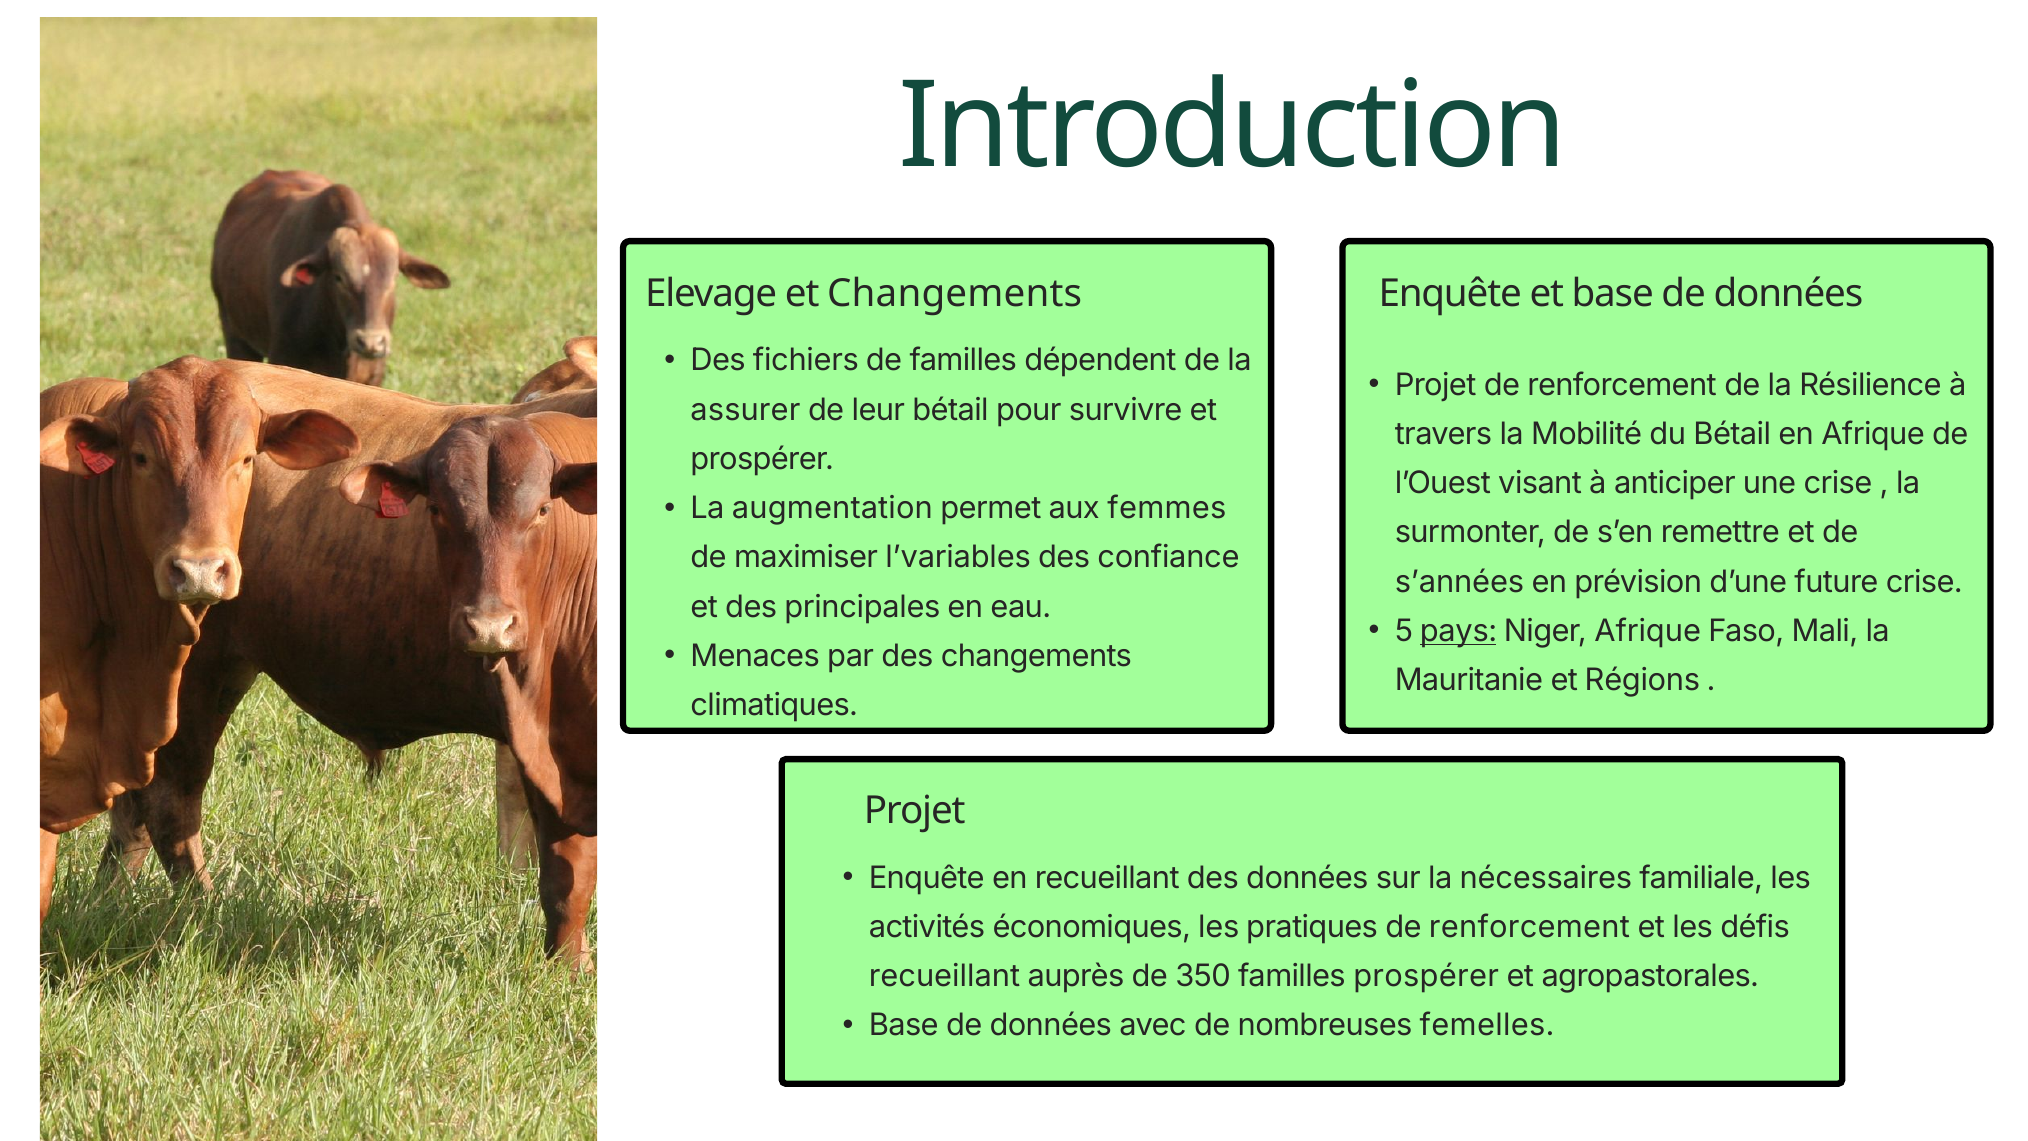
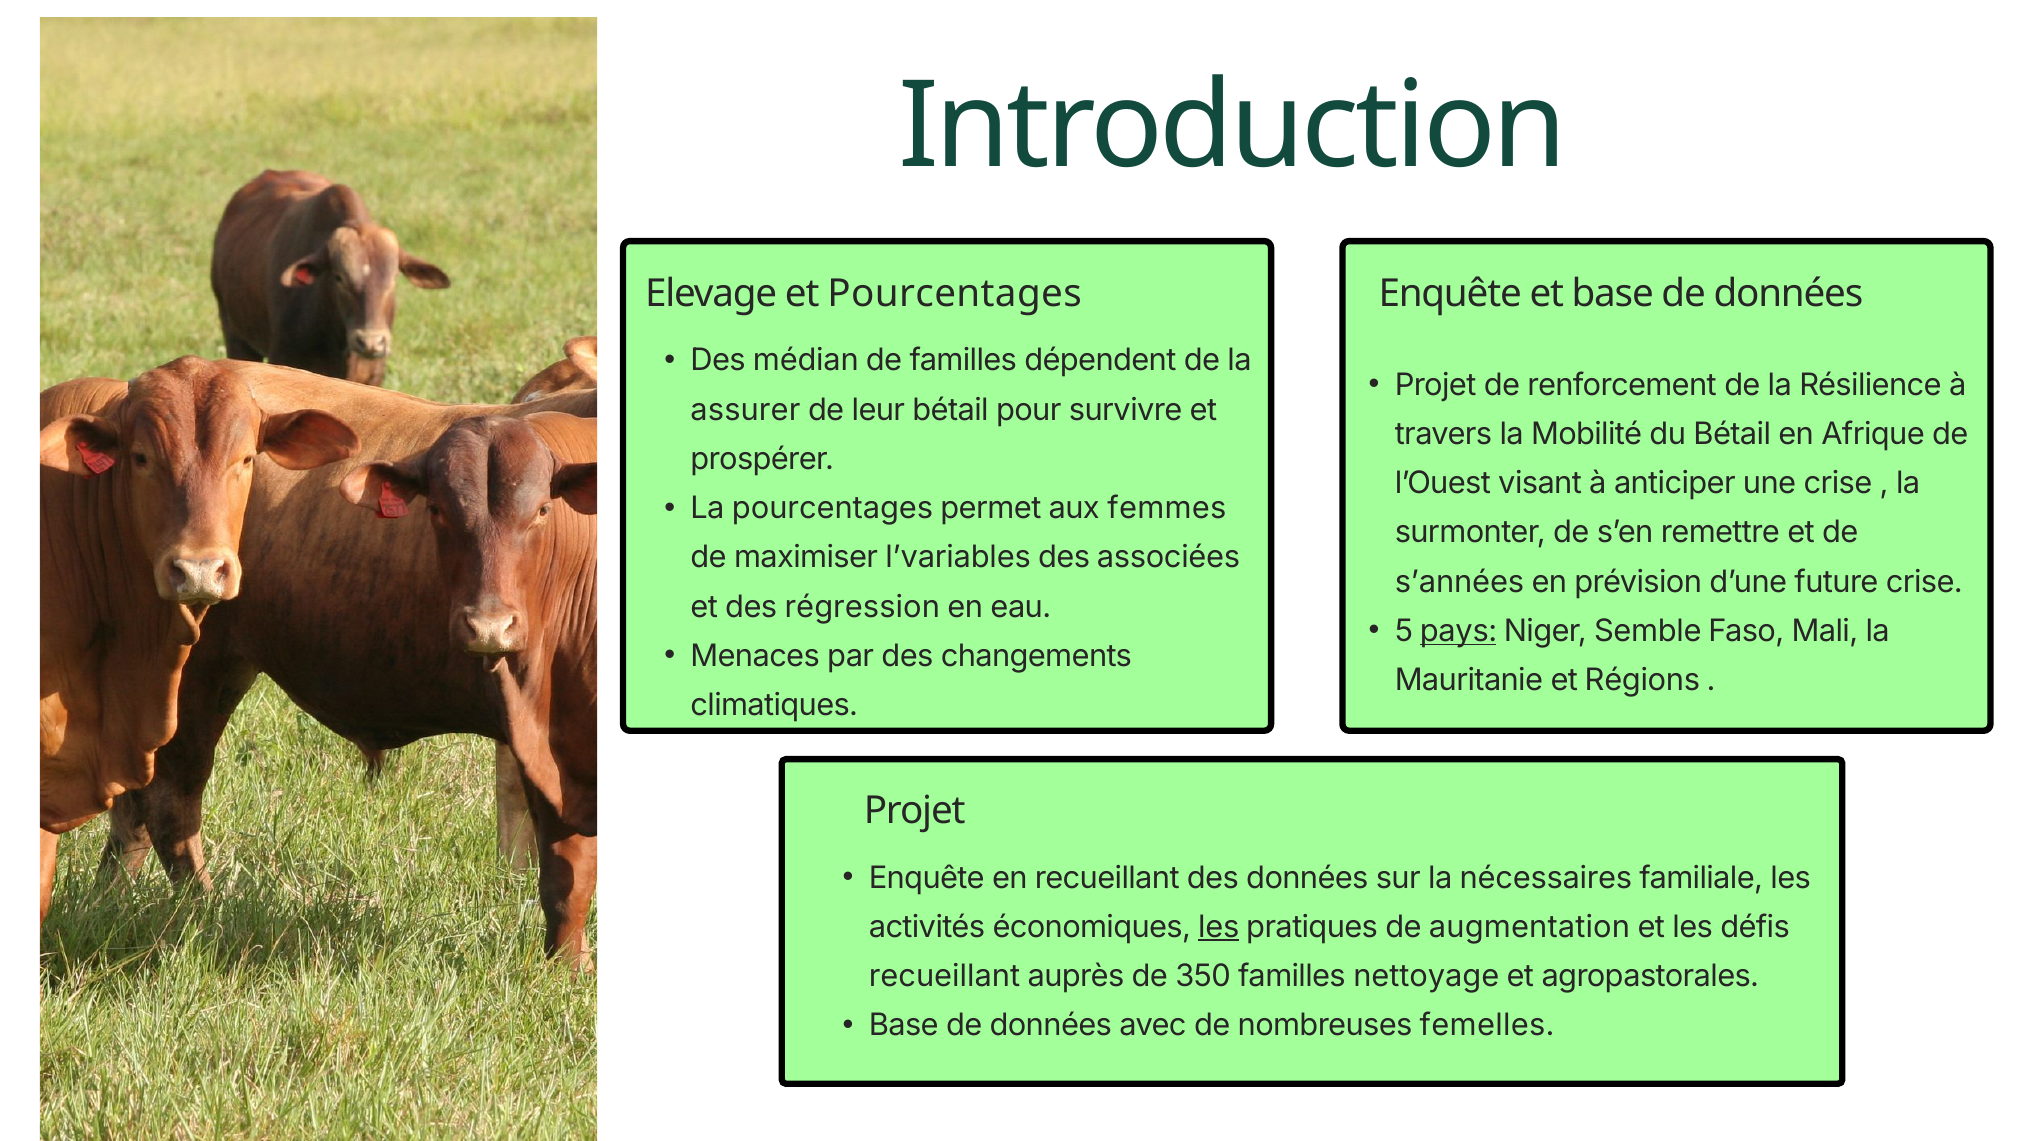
et Changements: Changements -> Pourcentages (955, 293)
fichiers: fichiers -> médian (806, 361)
La augmentation: augmentation -> pourcentages (833, 508)
confiance: confiance -> associées (1169, 558)
principales: principales -> régression (862, 607)
Niger Afrique: Afrique -> Semble (1648, 631)
les underline: none -> present (1219, 927)
pratiques de renforcement: renforcement -> augmentation (1529, 927)
familles prospérer: prospérer -> nettoyage (1426, 976)
